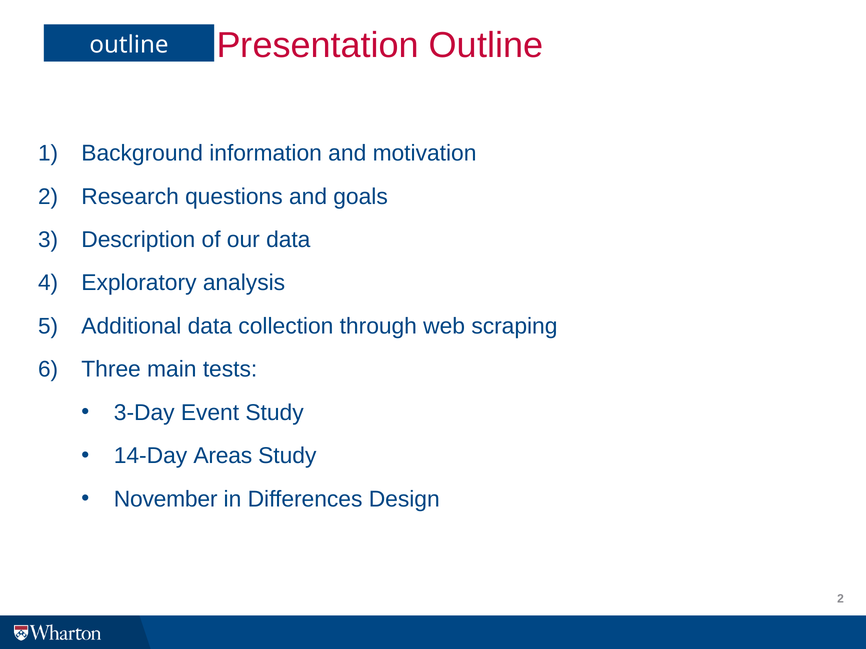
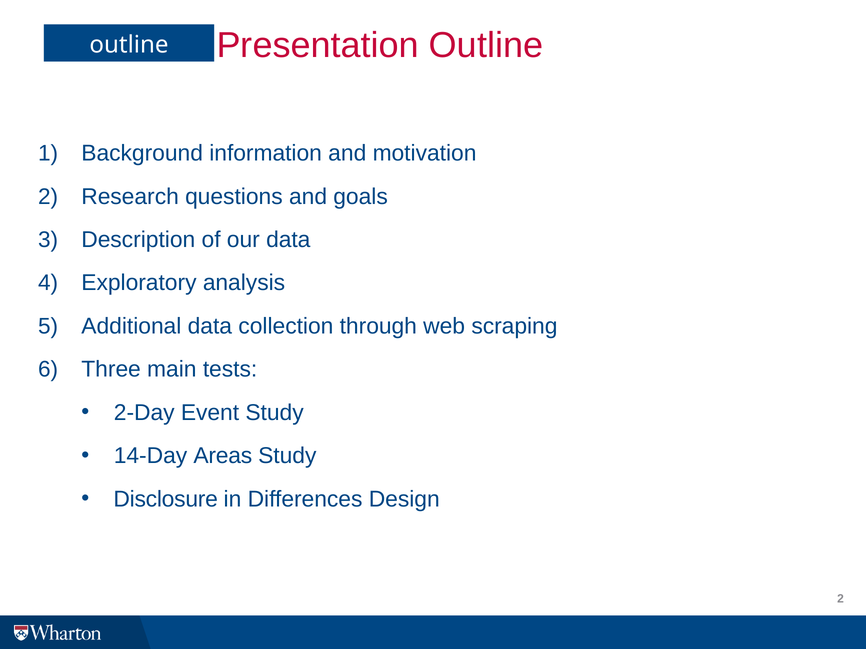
3-Day: 3-Day -> 2-Day (144, 413)
November: November -> Disclosure (166, 499)
